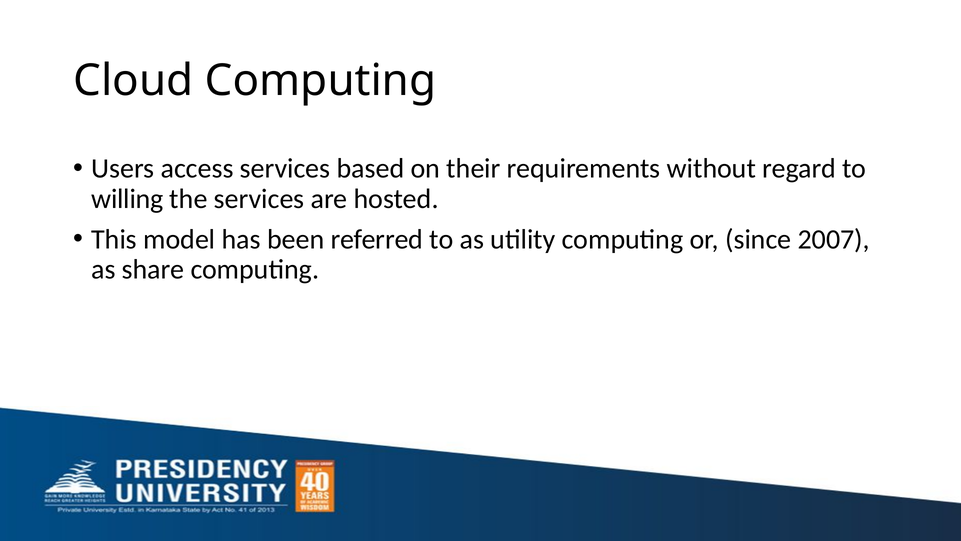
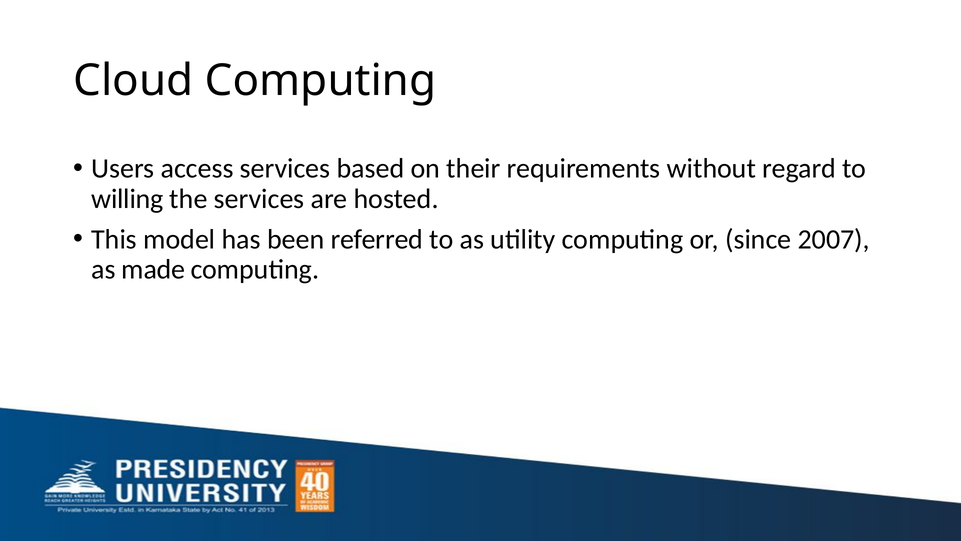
share: share -> made (153, 269)
